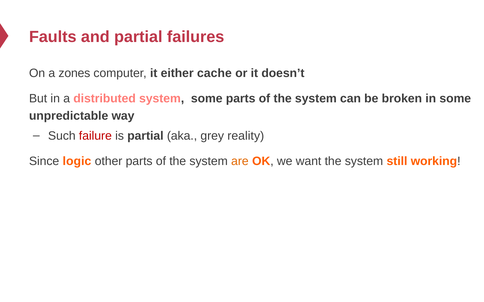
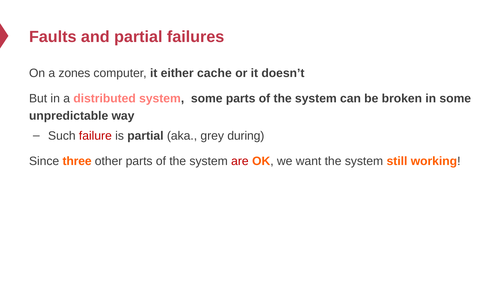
reality: reality -> during (246, 136)
logic: logic -> three (77, 161)
are colour: orange -> red (240, 161)
